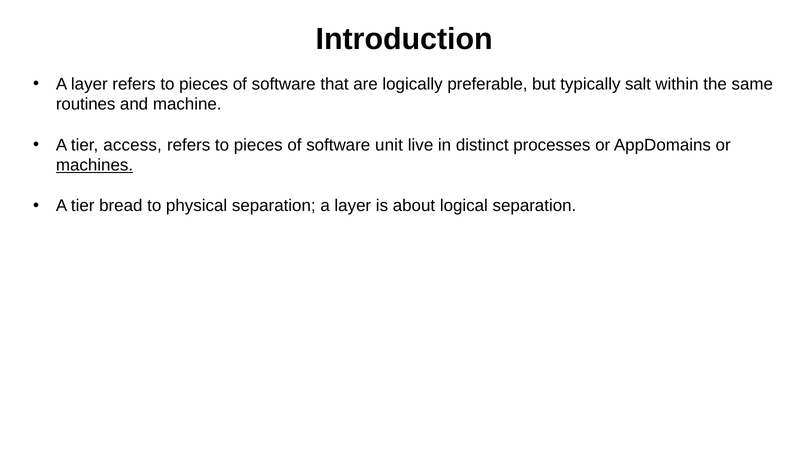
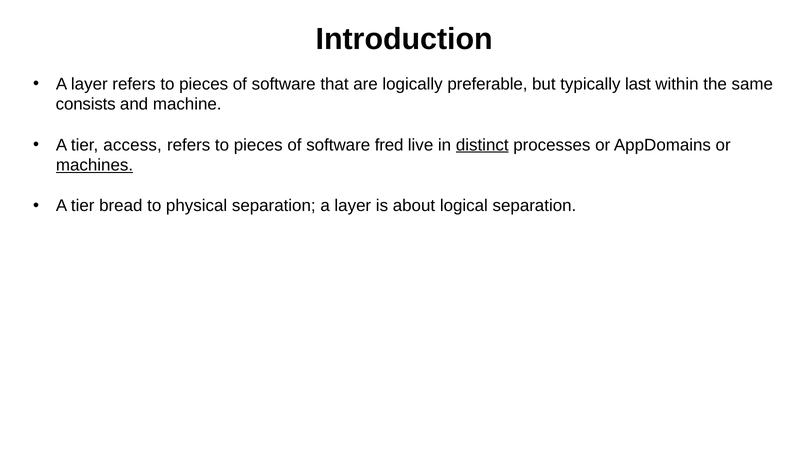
salt: salt -> last (638, 84)
routines: routines -> consists (86, 104)
unit: unit -> fred (389, 145)
distinct underline: none -> present (482, 145)
